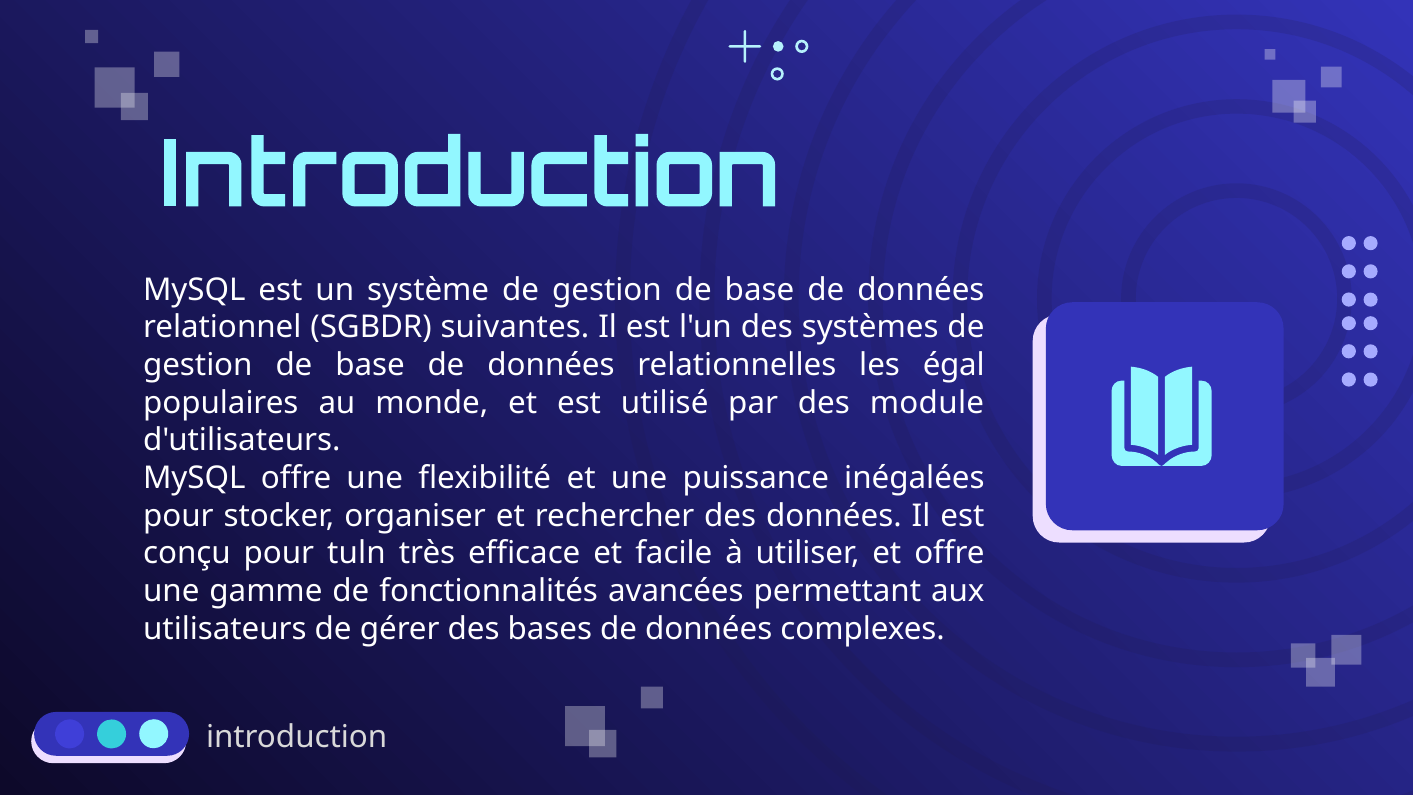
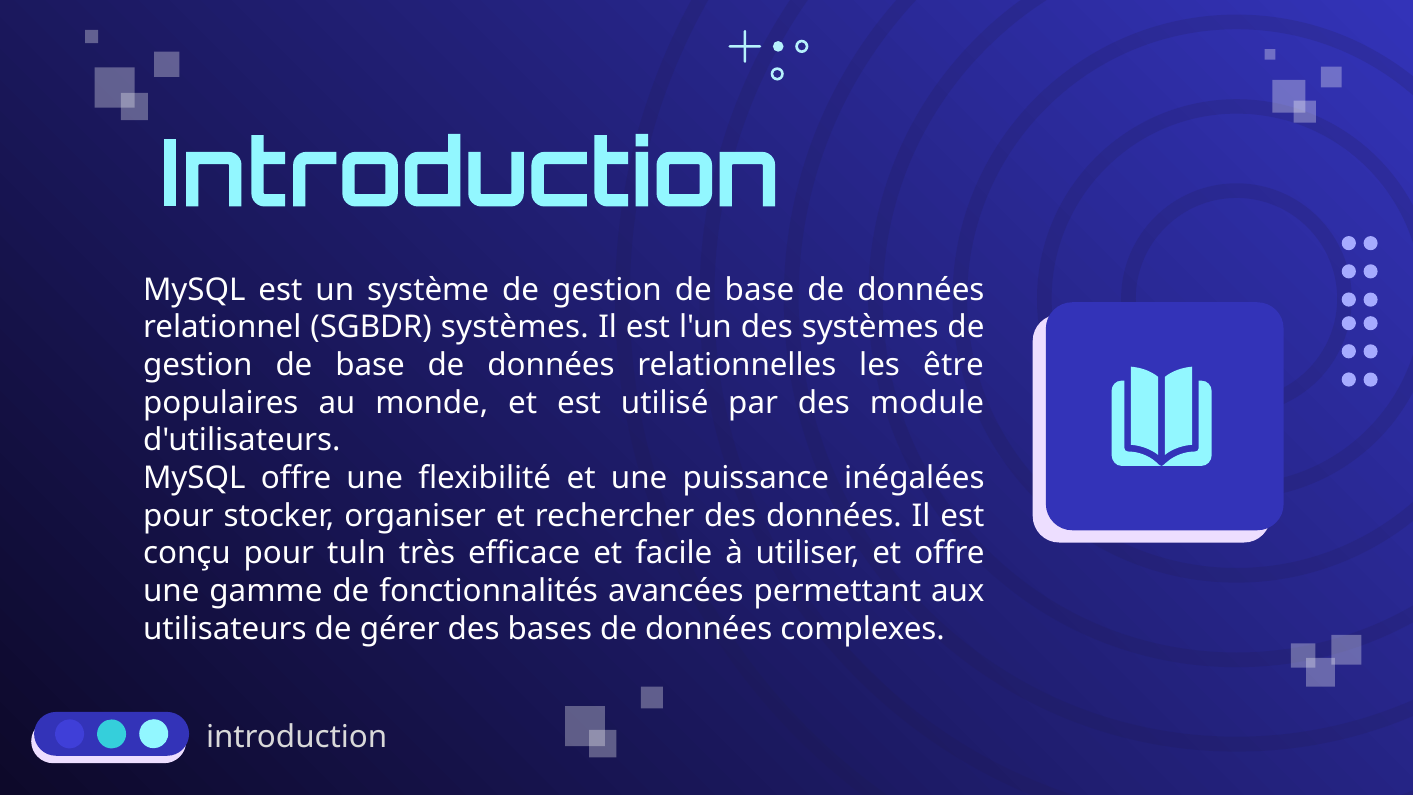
SGBDR suivantes: suivantes -> systèmes (515, 327)
égal: égal -> être (953, 365)
